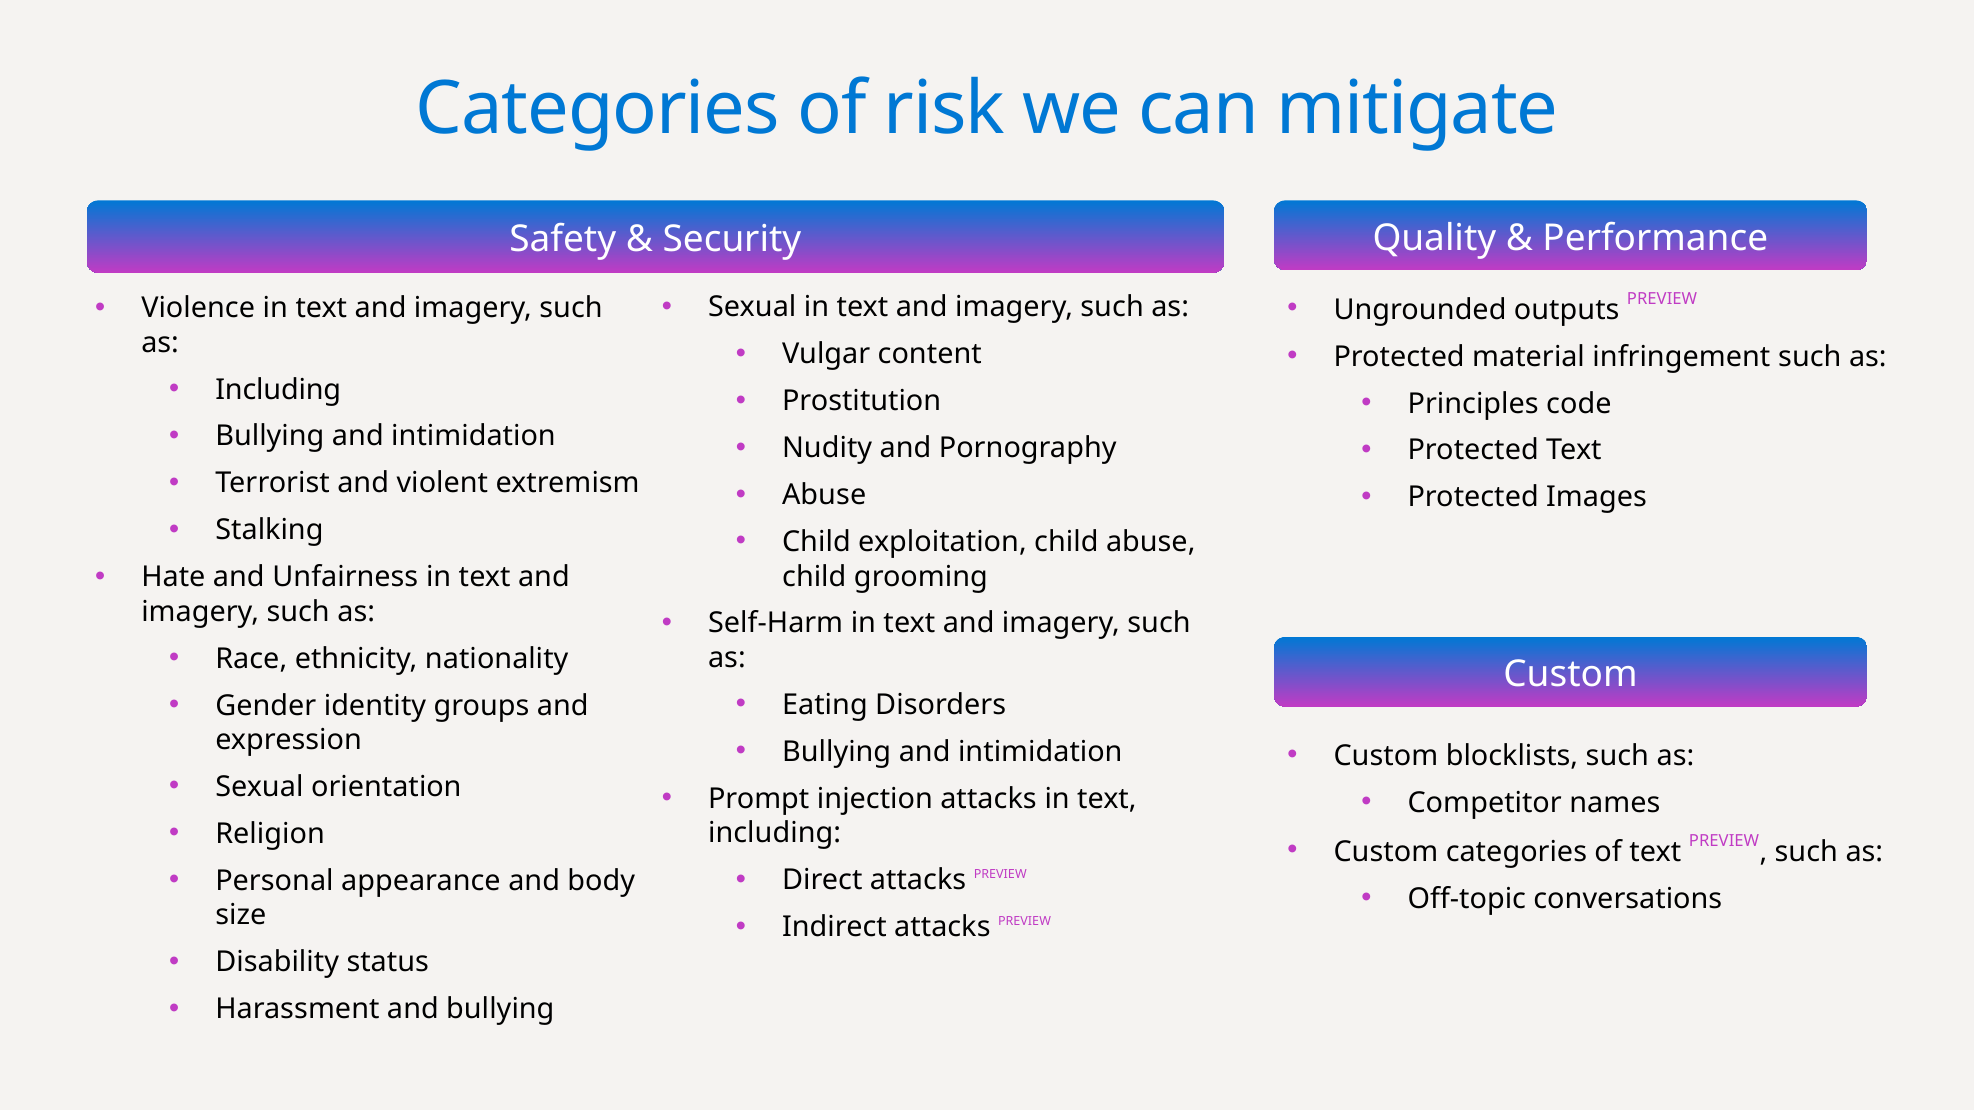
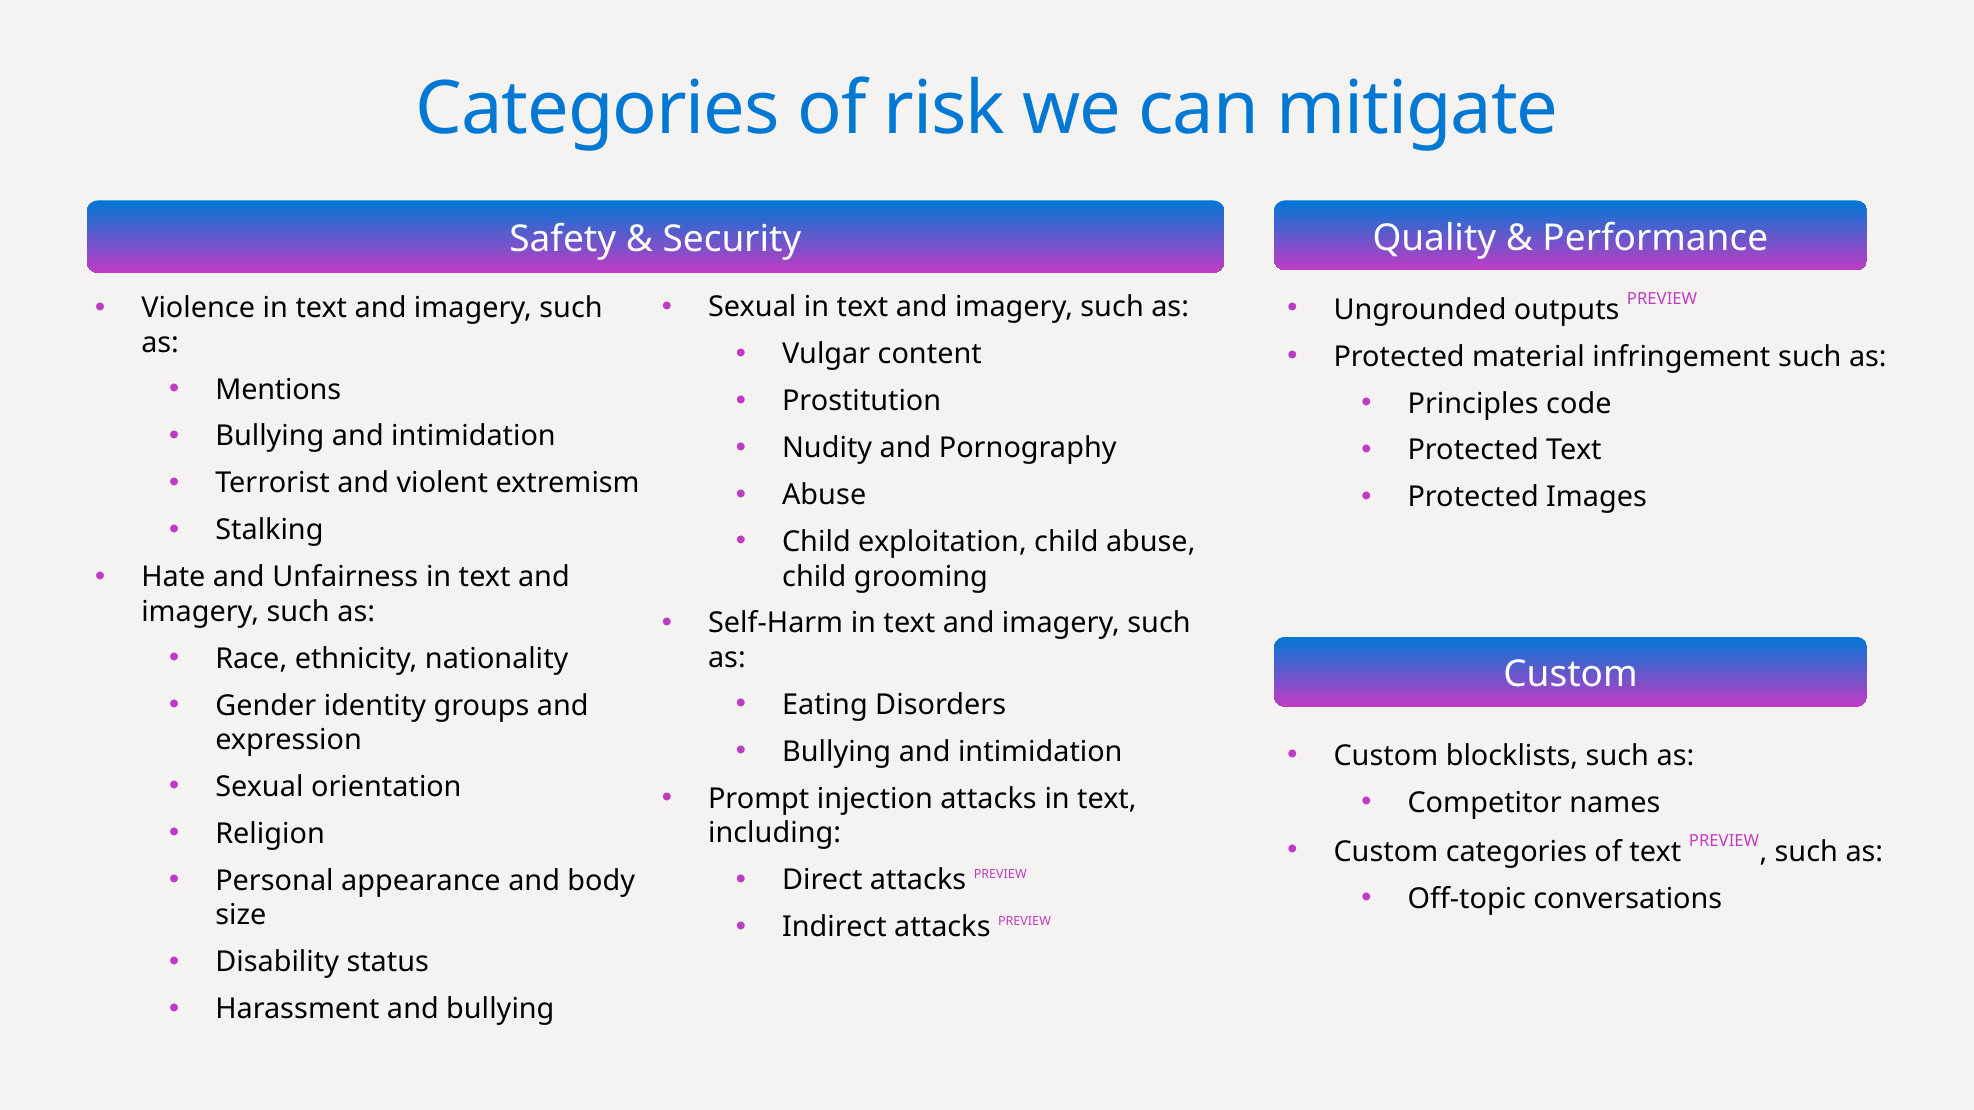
Including: Including -> Mentions (278, 390)
